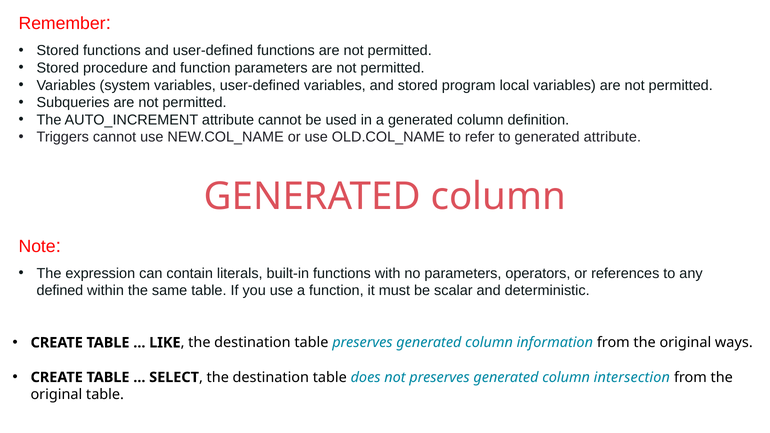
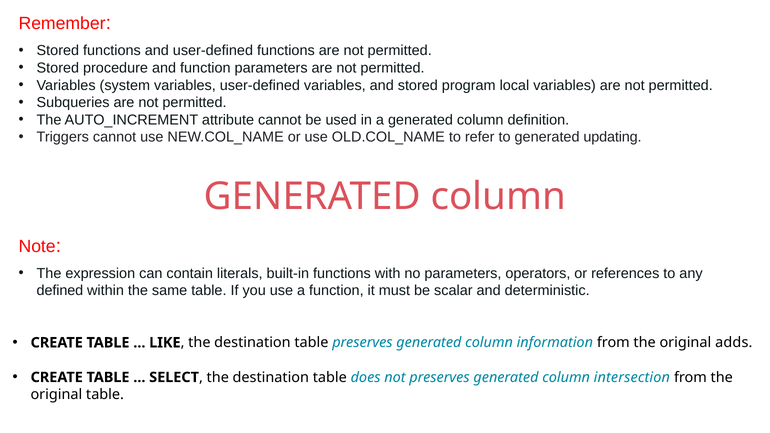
generated attribute: attribute -> updating (613, 137)
ways: ways -> adds (734, 343)
